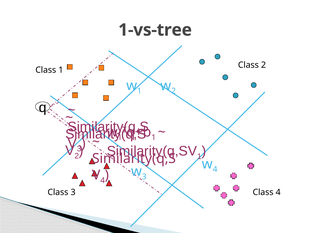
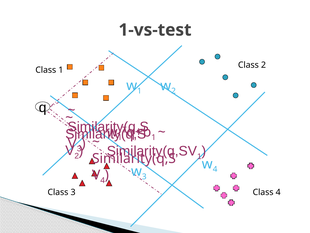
1-vs-tree: 1-vs-tree -> 1-vs-test (155, 30)
